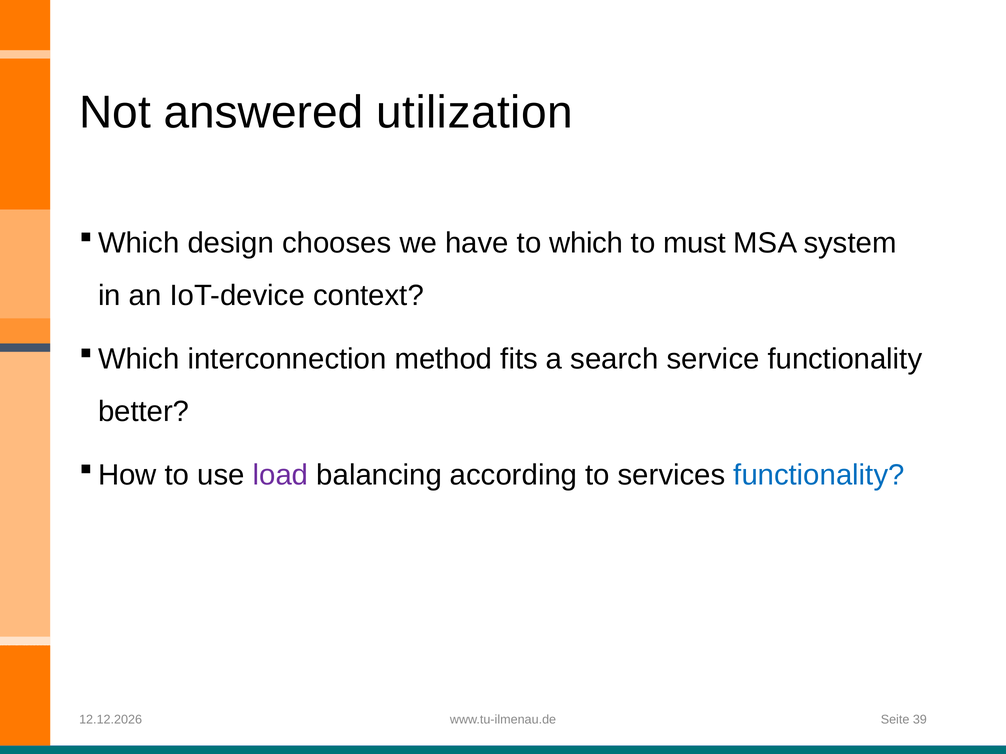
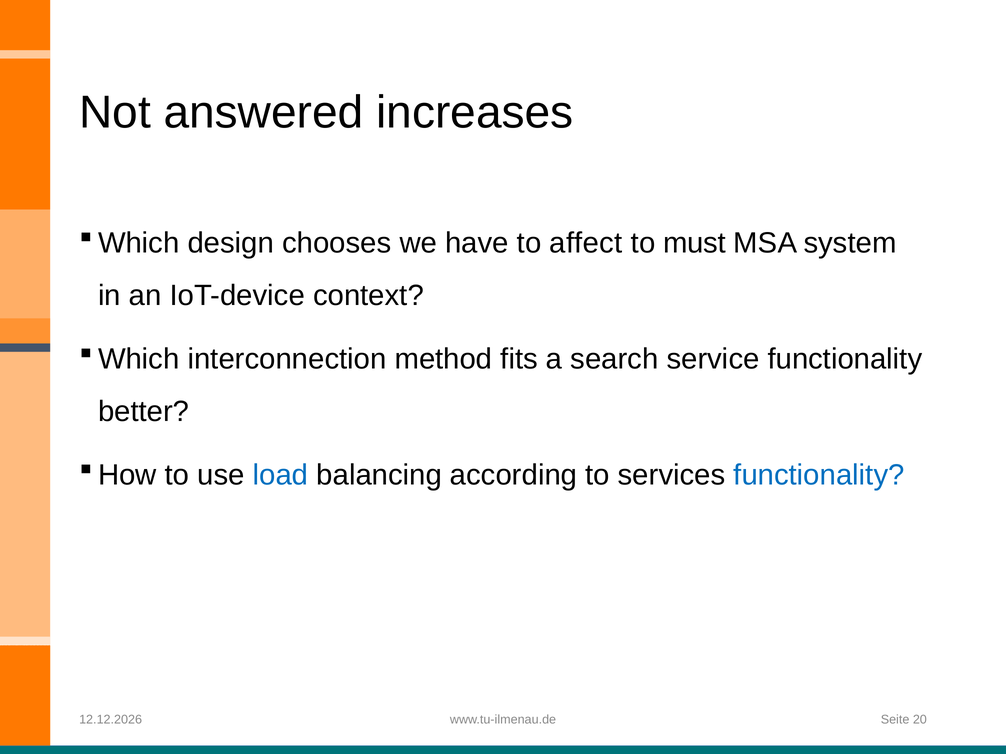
utilization: utilization -> increases (475, 113)
which: which -> affect (586, 243)
load colour: purple -> blue (281, 475)
39: 39 -> 20 (920, 720)
